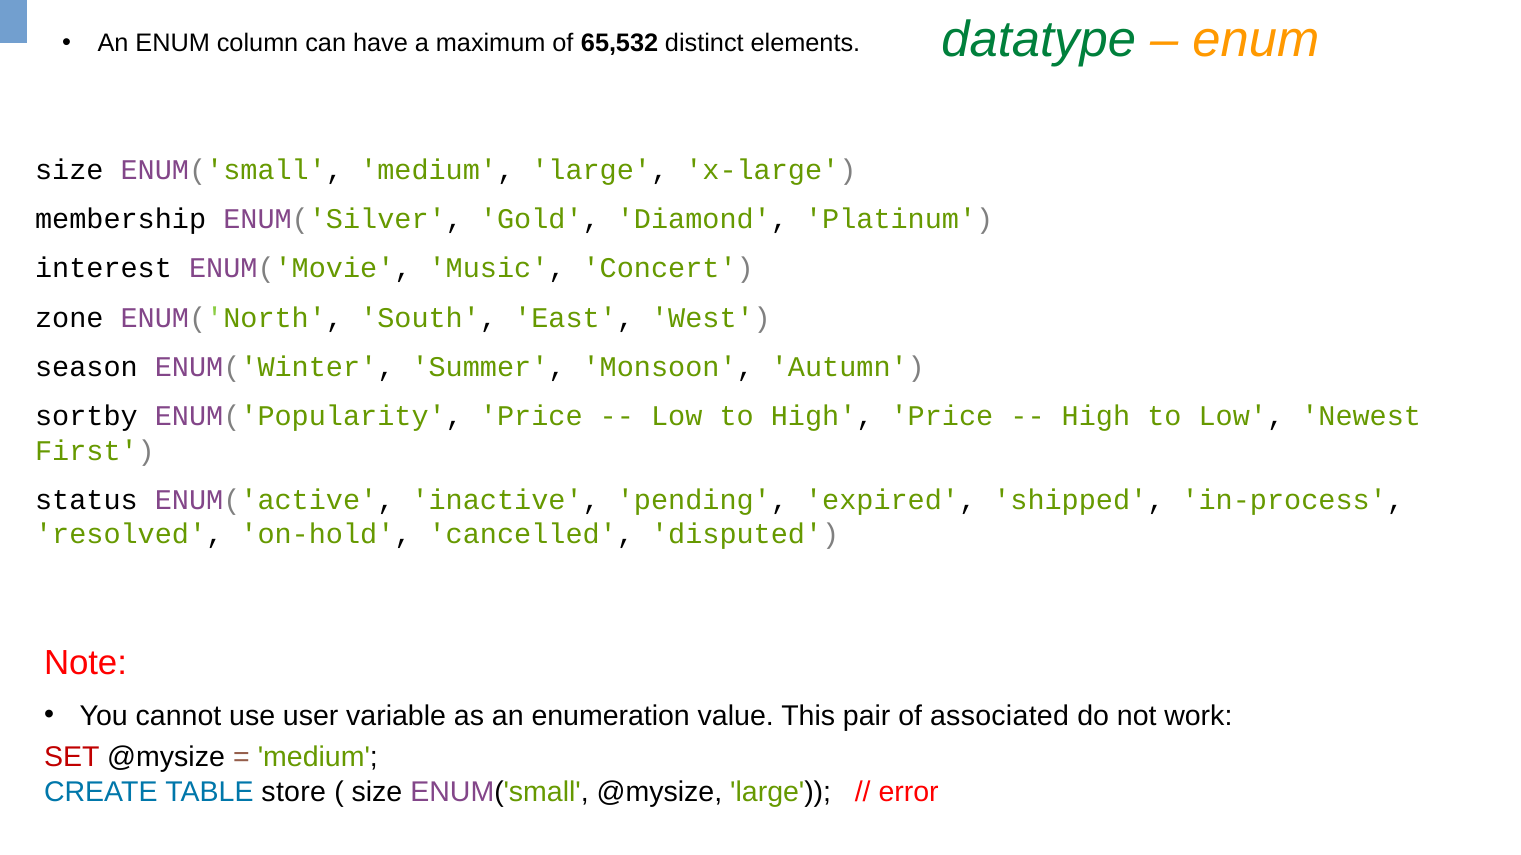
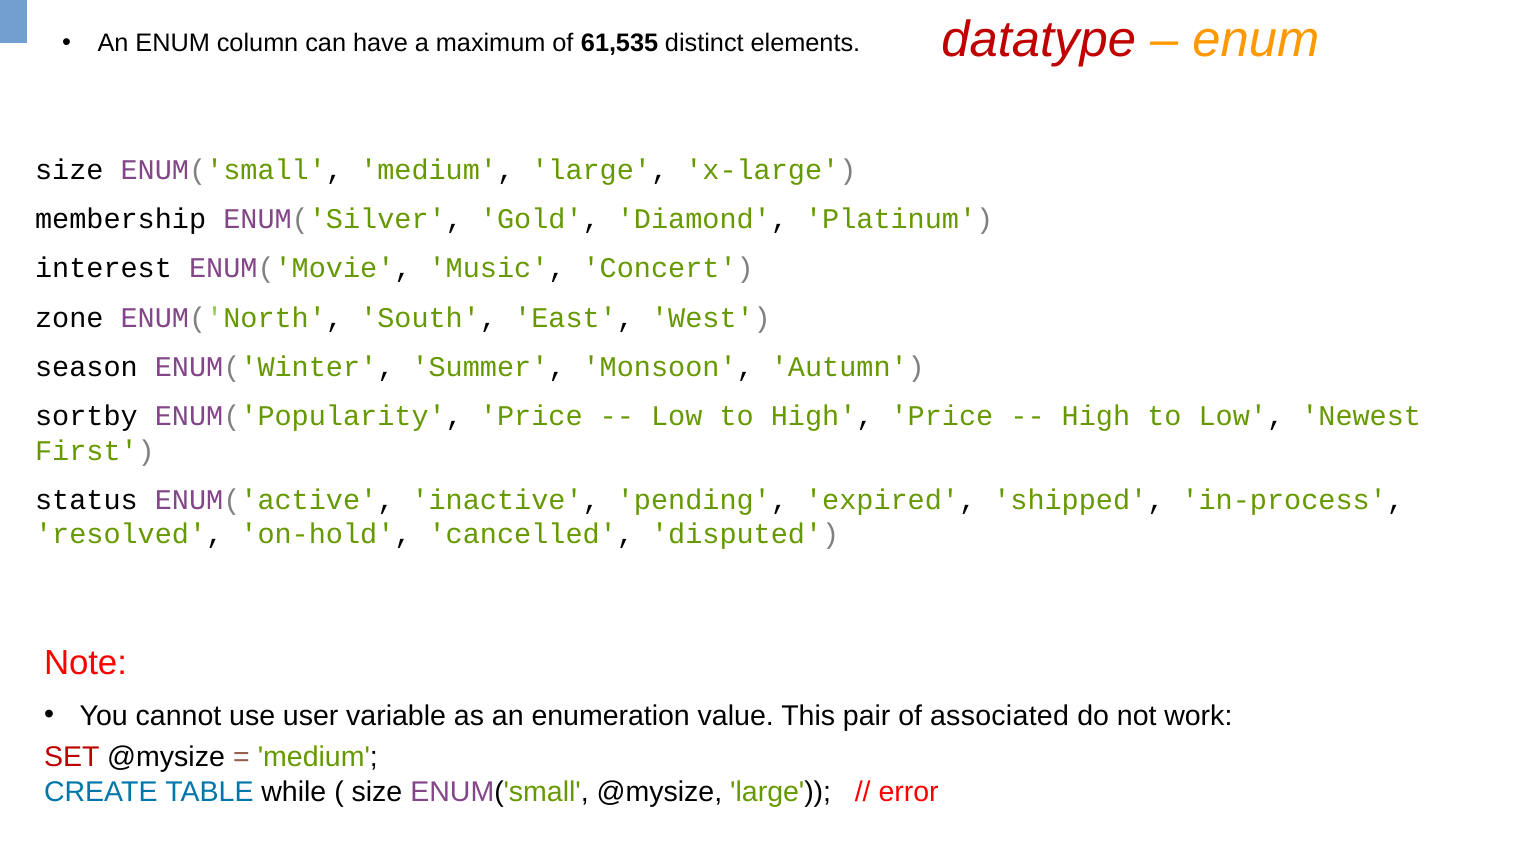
datatype colour: green -> red (1039, 40)
65,532: 65,532 -> 61,535 (620, 44)
store: store -> while (294, 792)
